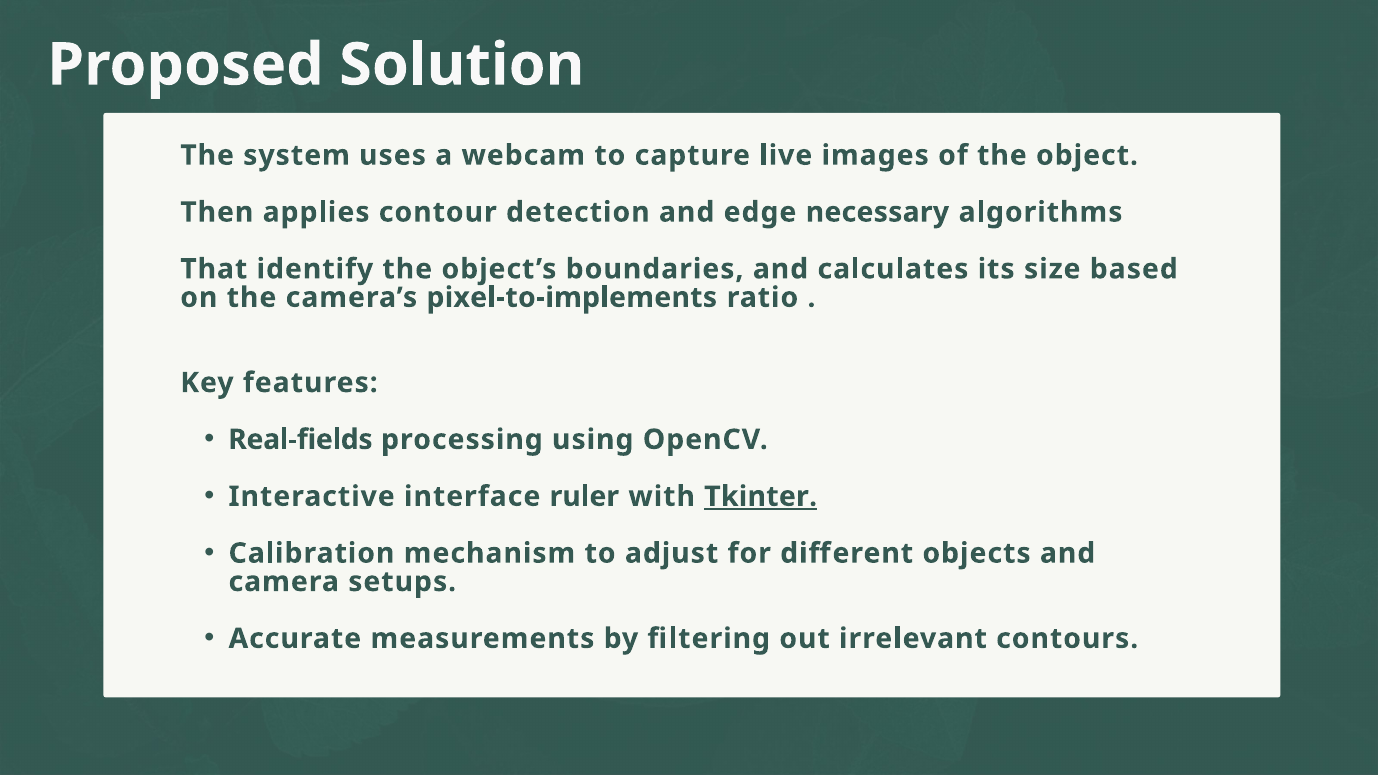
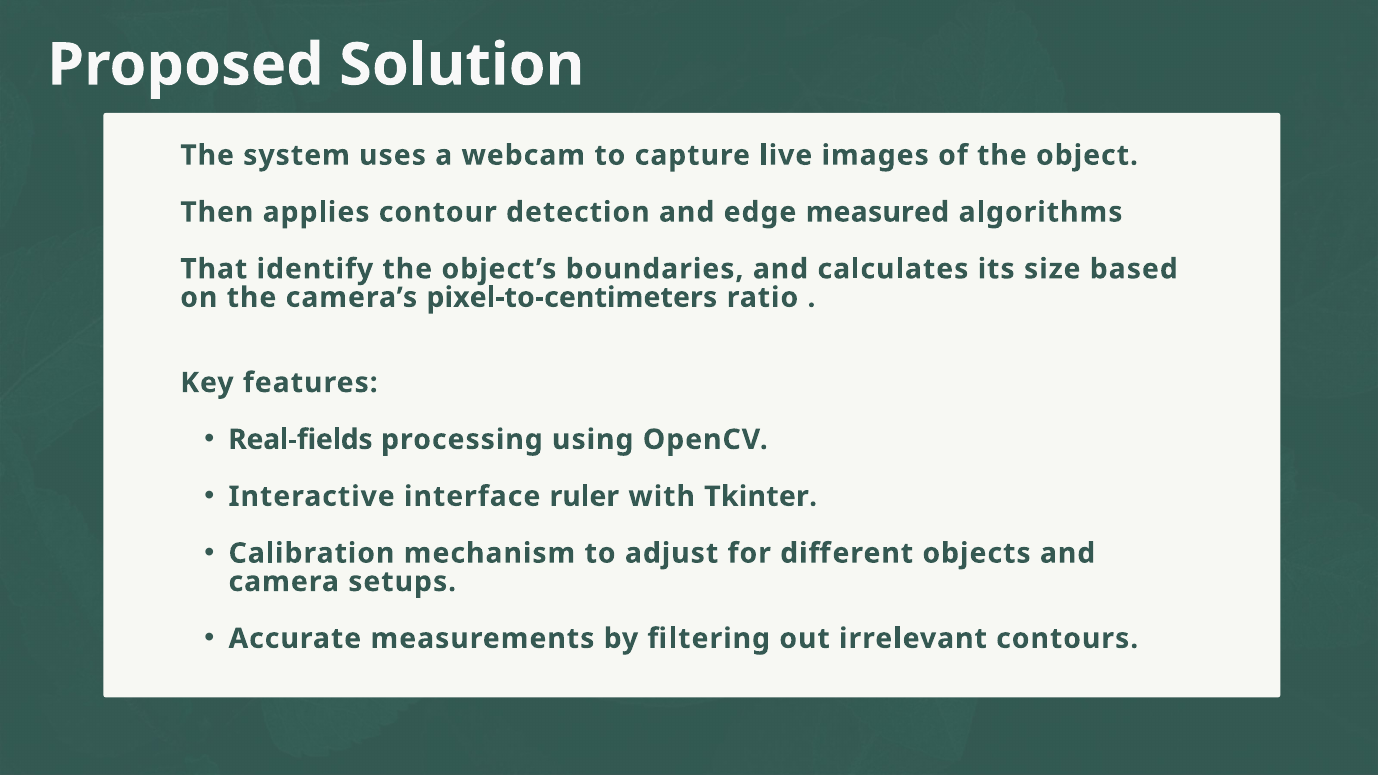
necessary: necessary -> measured (877, 212)
pixel-to-implements: pixel-to-implements -> pixel-to-centimeters (572, 298)
Tkinter underline: present -> none (761, 497)
